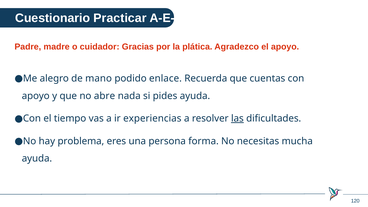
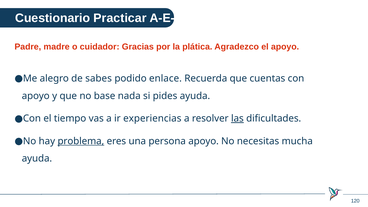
mano: mano -> sabes (99, 78)
abre: abre -> base (105, 96)
problema underline: none -> present (81, 141)
persona forma: forma -> apoyo (204, 141)
